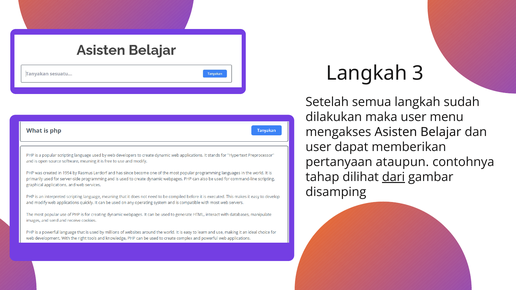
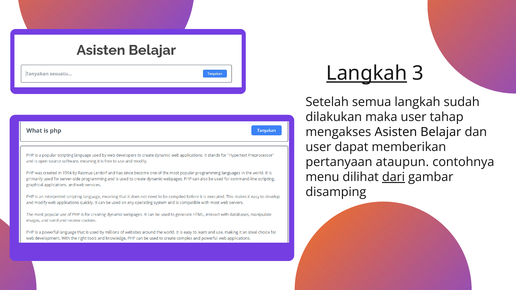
Langkah underline: none -> present (367, 73)
menu: menu -> tahap (447, 117)
tahap: tahap -> menu (322, 177)
